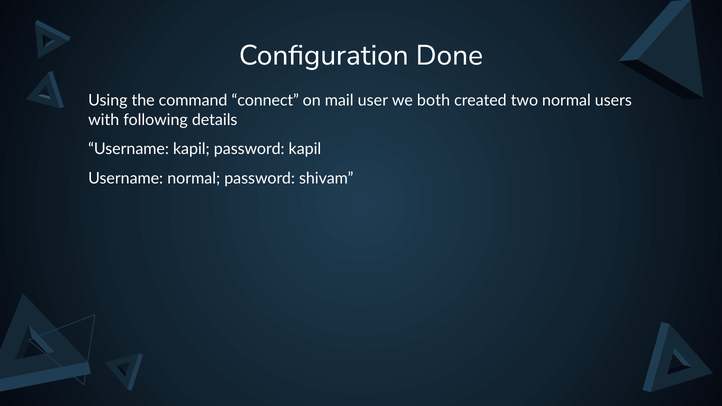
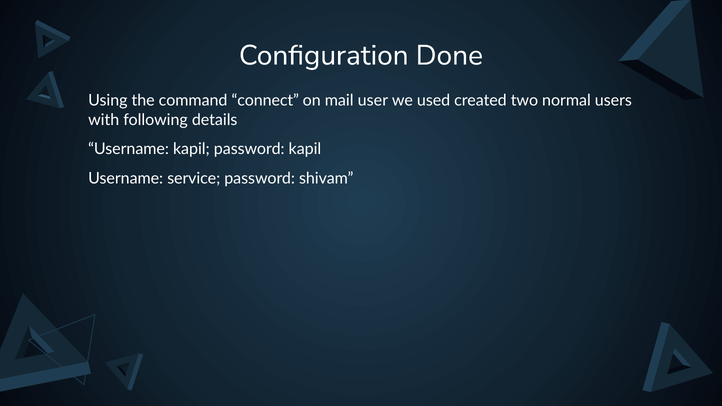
both: both -> used (434, 101)
Username normal: normal -> service (194, 178)
